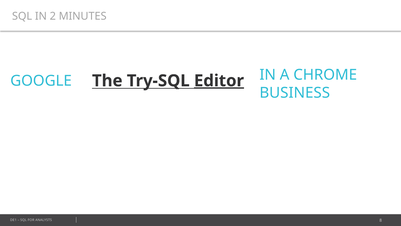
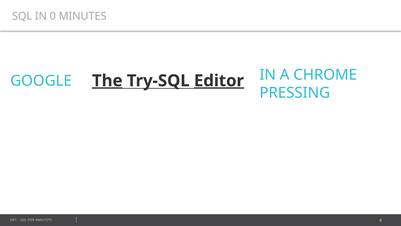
2: 2 -> 0 (53, 16)
The underline: none -> present (107, 81)
BUSINESS: BUSINESS -> PRESSING (295, 93)
